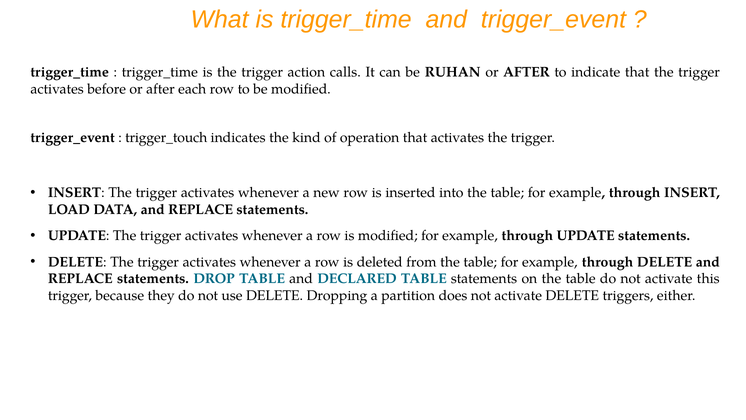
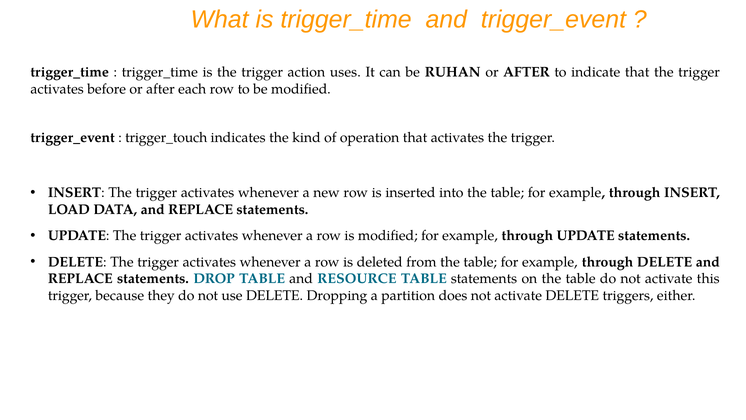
calls: calls -> uses (345, 72)
DECLARED: DECLARED -> RESOURCE (357, 278)
